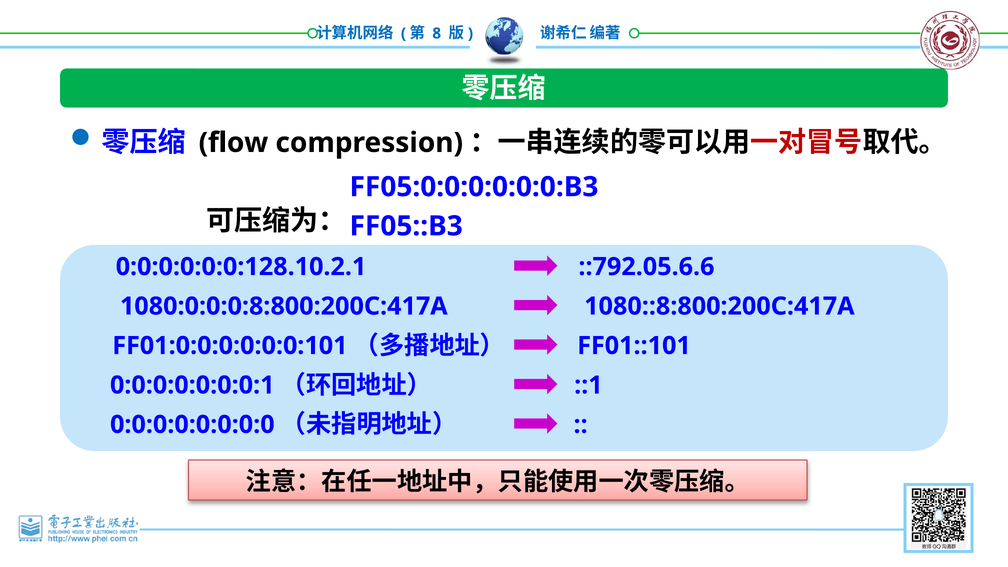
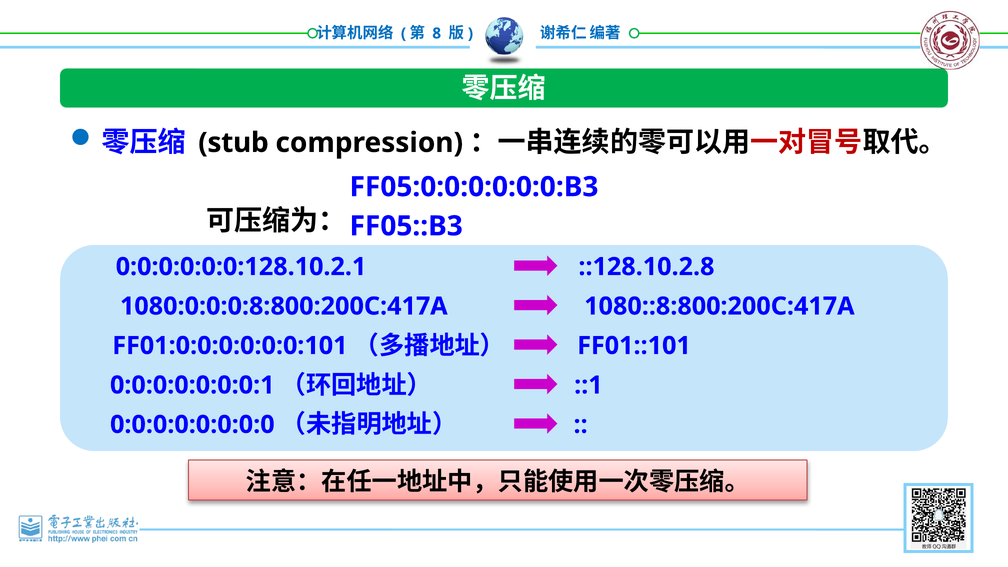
flow: flow -> stub (233, 143)
::792.05.6.6: ::792.05.6.6 -> ::128.10.2.8 (646, 267)
